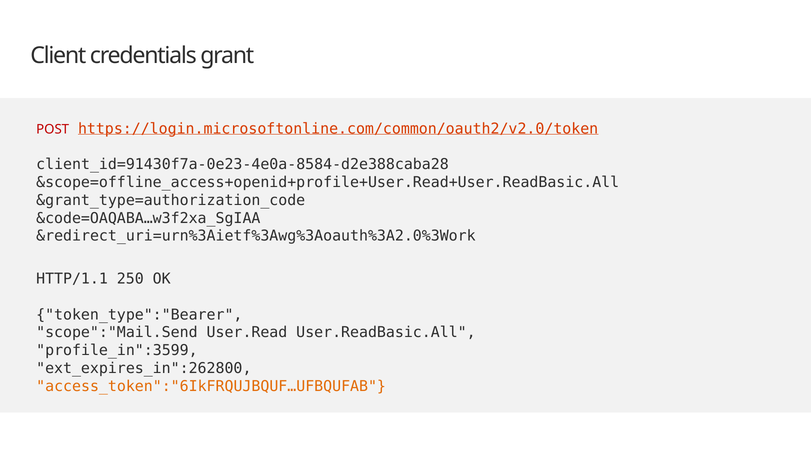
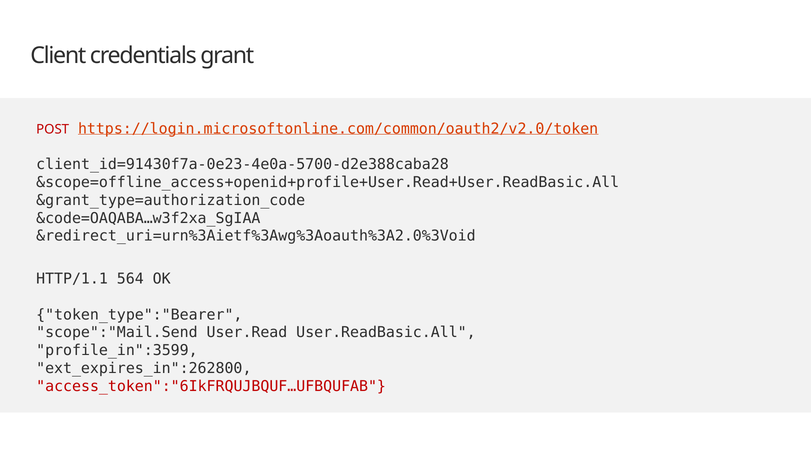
client_id=91430f7a-0e23-4e0a-8584-d2e388caba28: client_id=91430f7a-0e23-4e0a-8584-d2e388caba28 -> client_id=91430f7a-0e23-4e0a-5700-d2e388caba28 (242, 165)
&redirect_uri=urn%3Aietf%3Awg%3Aoauth%3A2.0%3Work: &redirect_uri=urn%3Aietf%3Awg%3Aoauth%3A2.0%3Work -> &redirect_uri=urn%3Aietf%3Awg%3Aoauth%3A2.0%3Void (256, 236)
250: 250 -> 564 (130, 279)
access_token":"6IkFRQUJBQUF…UFBQUFAB colour: orange -> red (211, 386)
